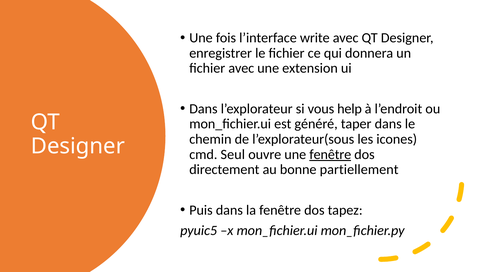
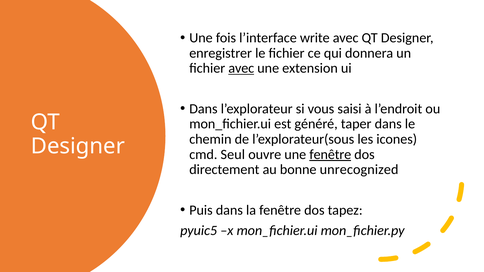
avec underline: none -> present (241, 68)
help: help -> saisi (349, 109)
partiellement: partiellement -> unrecognized (359, 170)
